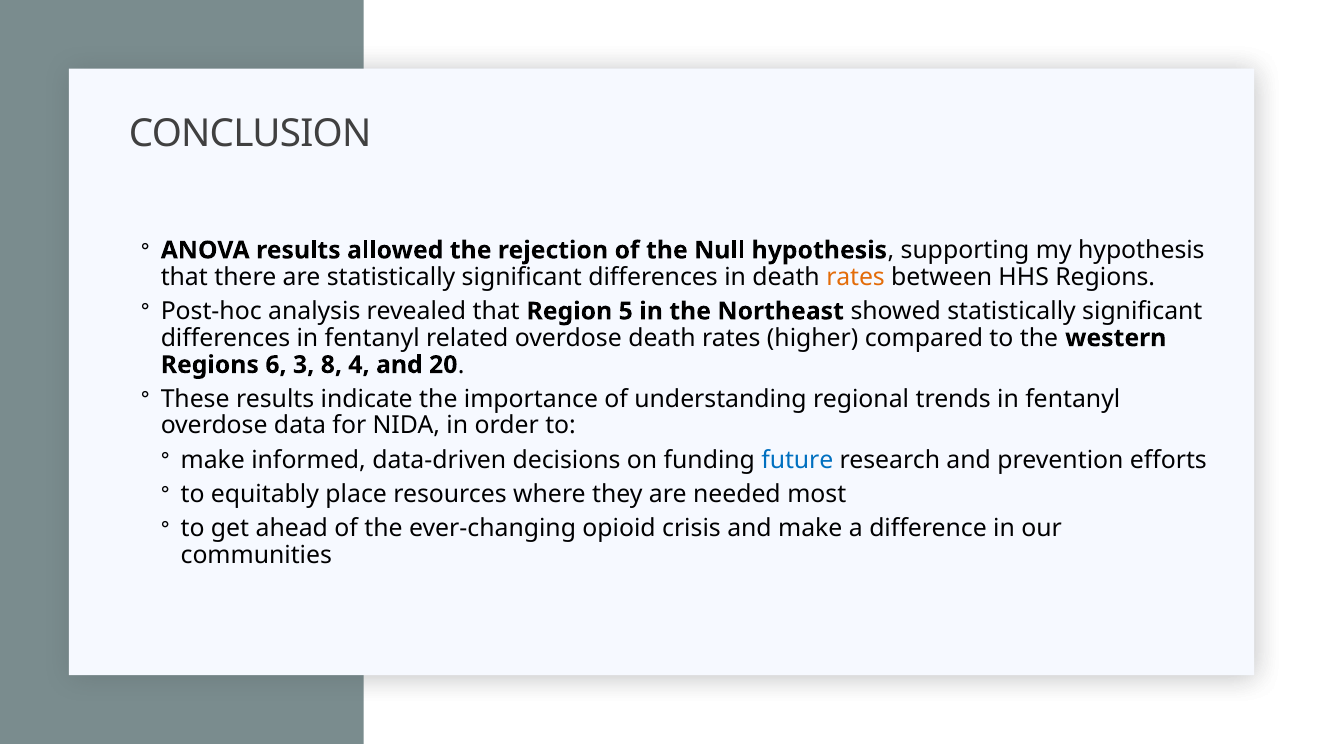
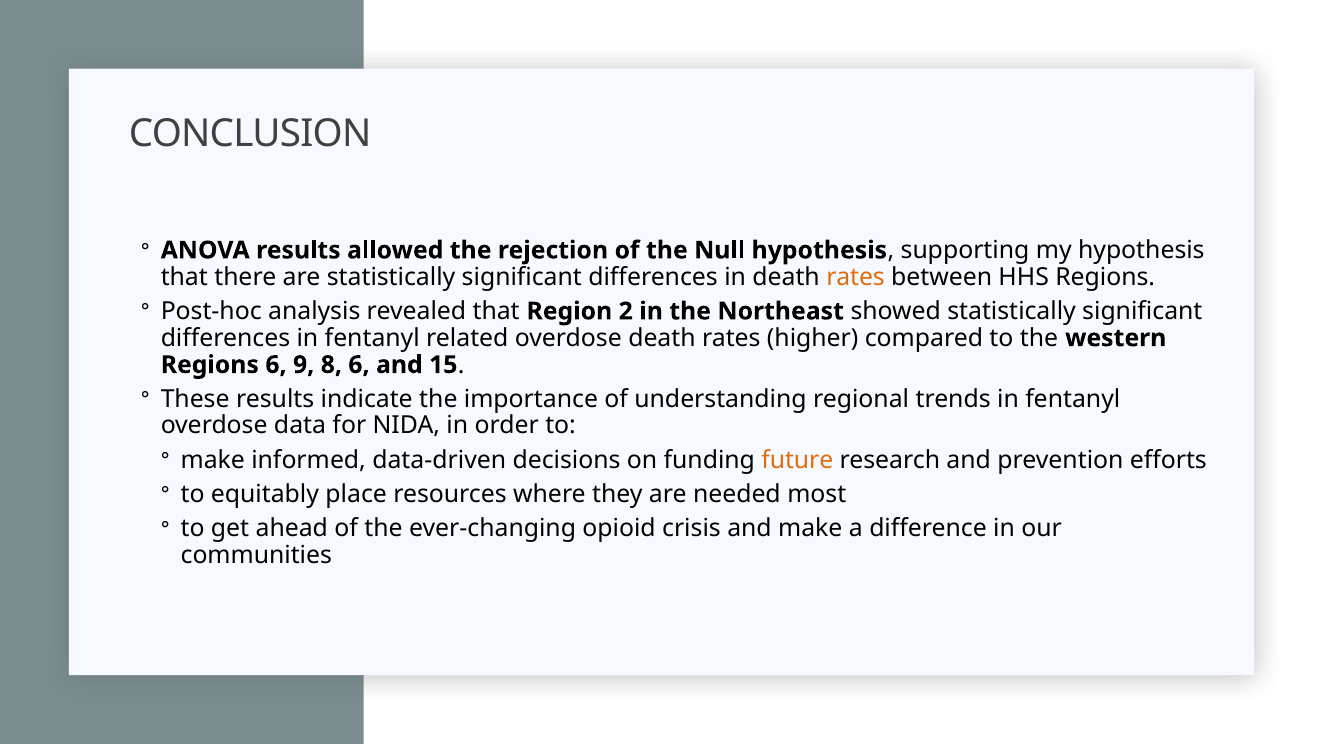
5: 5 -> 2 (626, 311)
3: 3 -> 9 (304, 365)
8 4: 4 -> 6 (359, 365)
20: 20 -> 15 (443, 365)
future colour: blue -> orange (797, 460)
